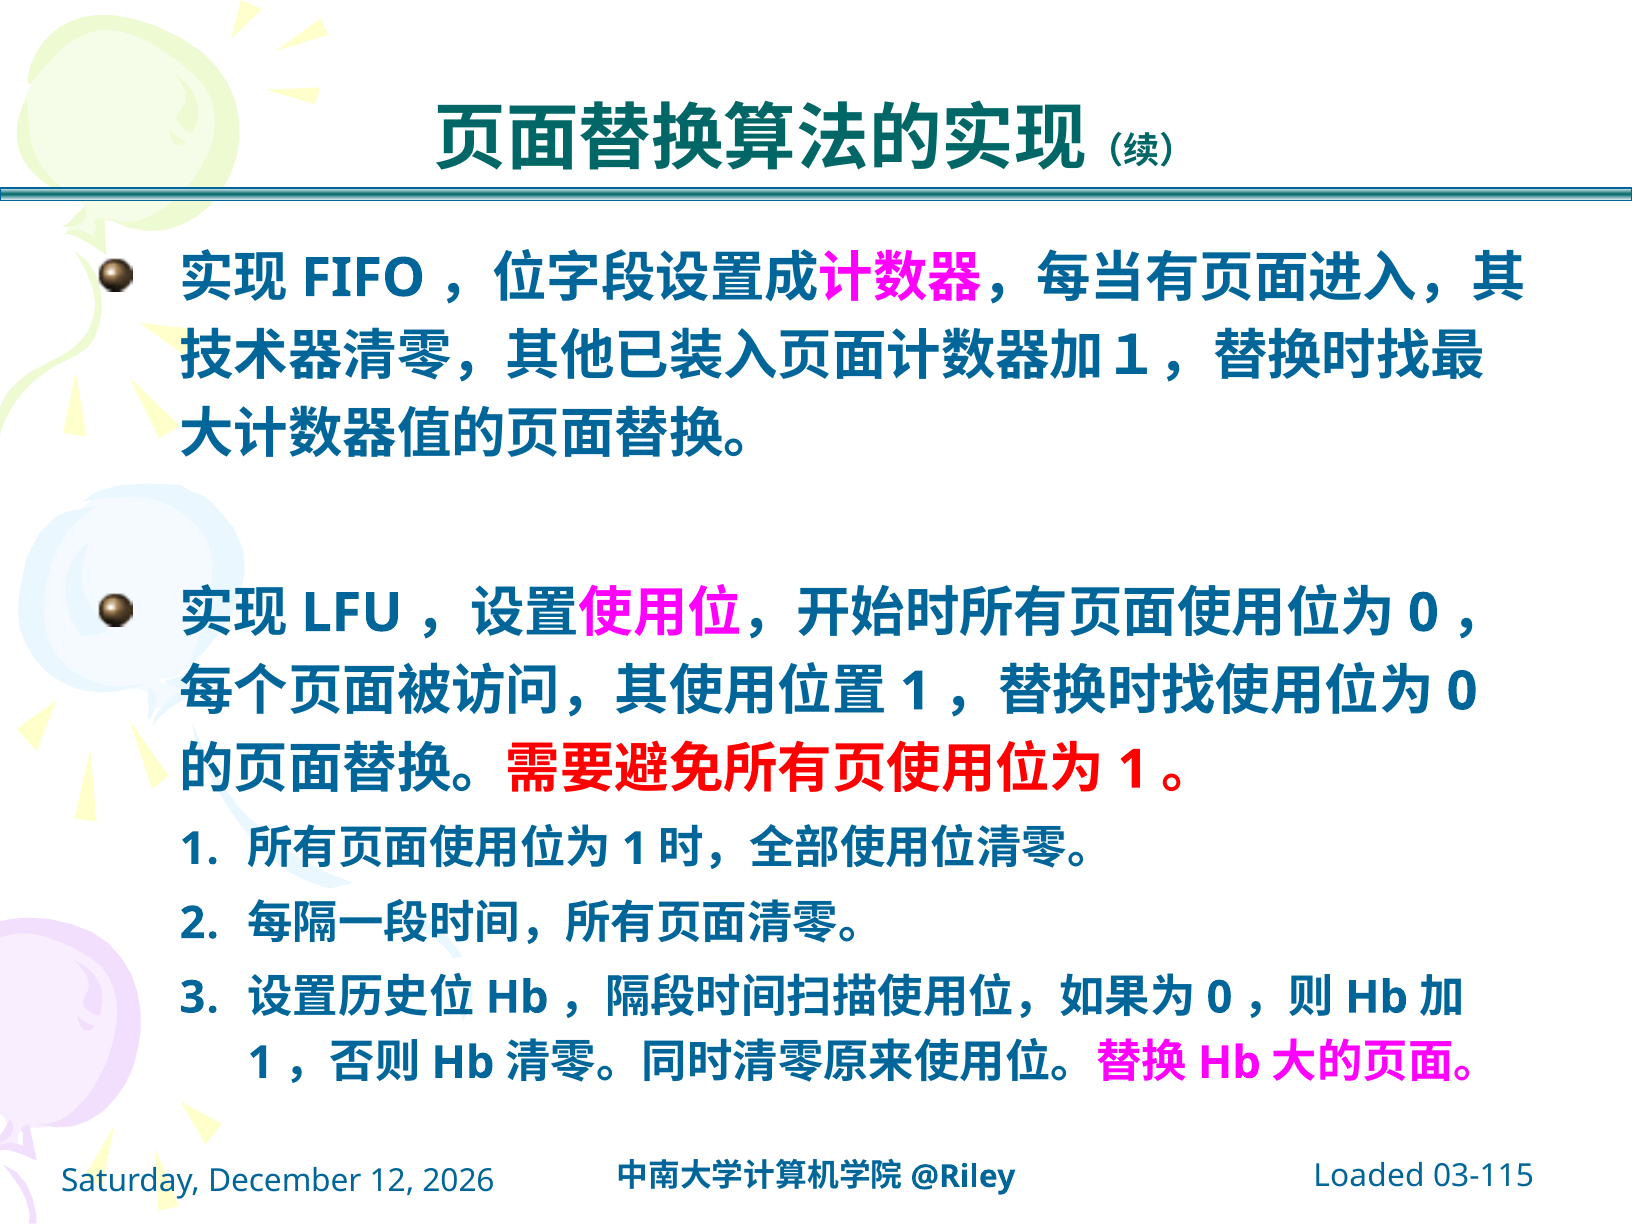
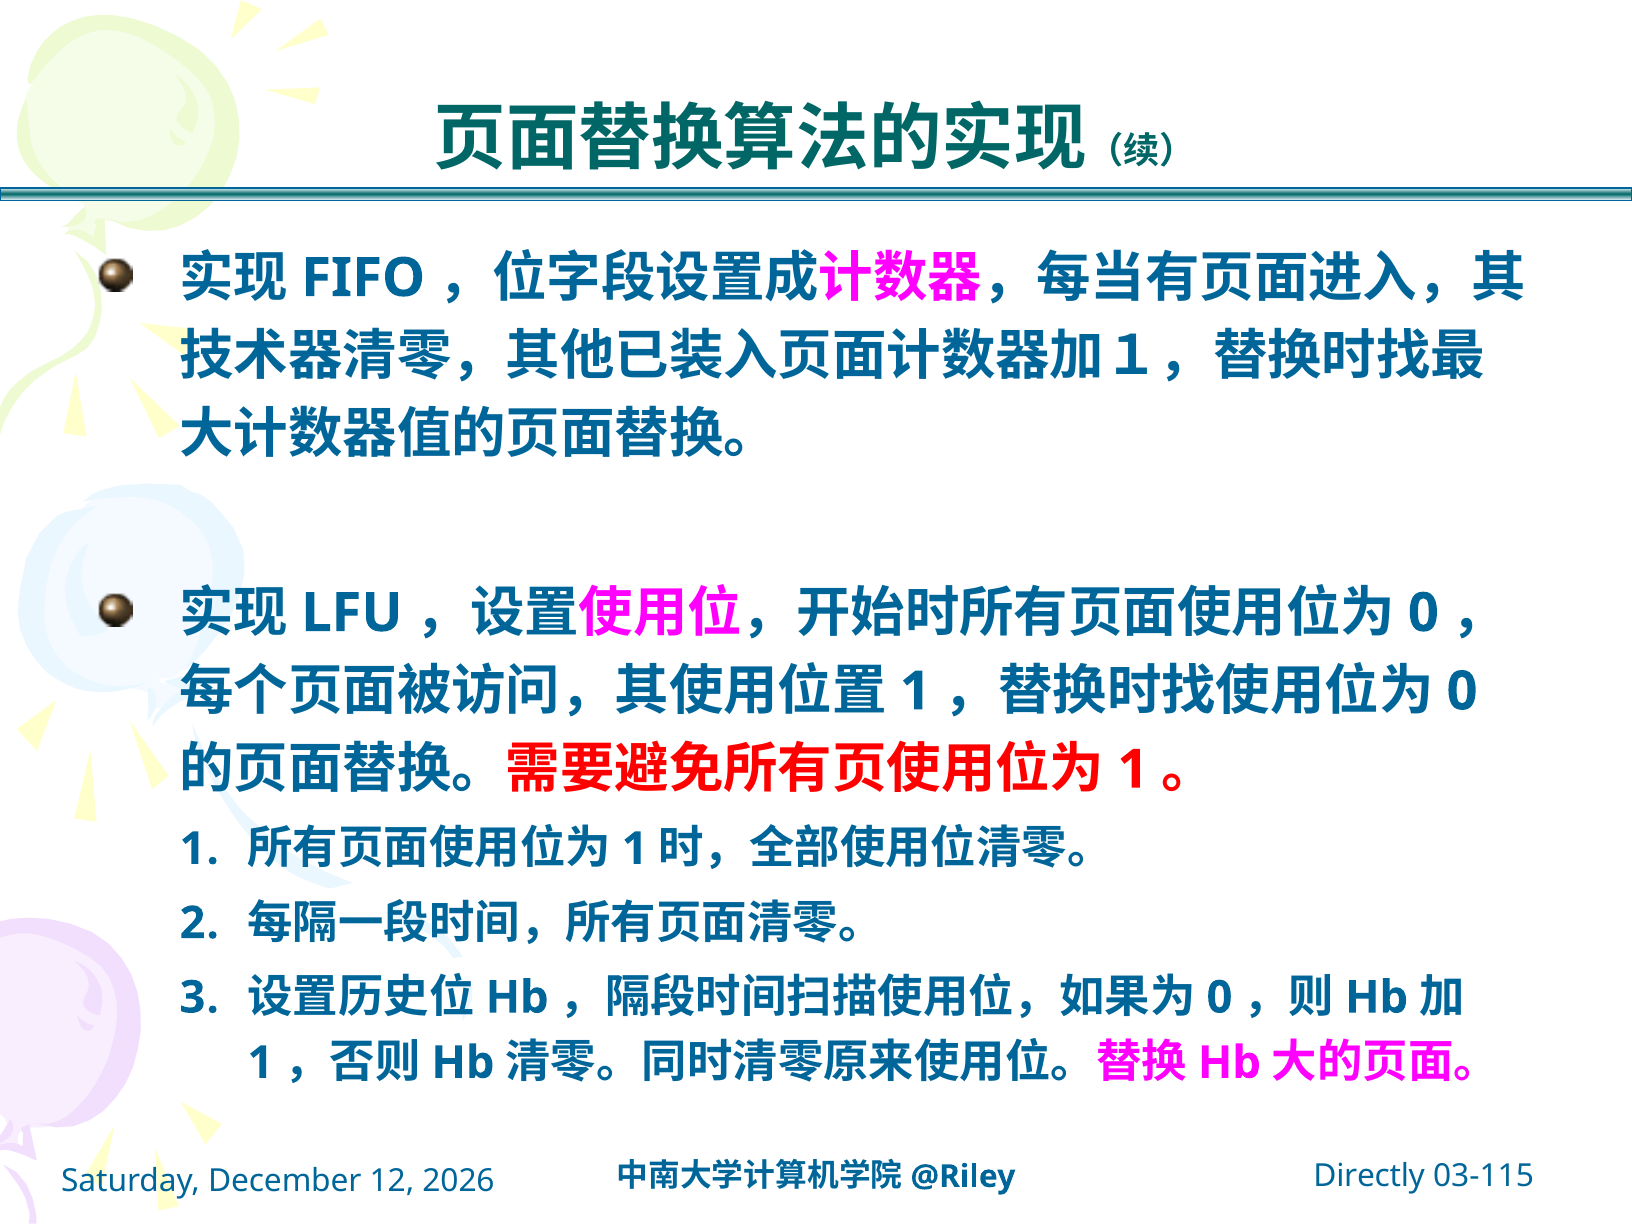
Loaded: Loaded -> Directly (1369, 1176)
